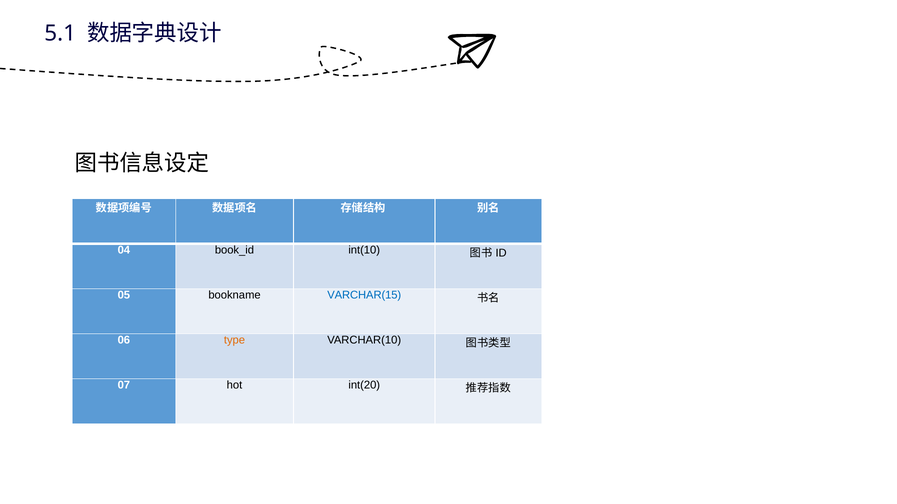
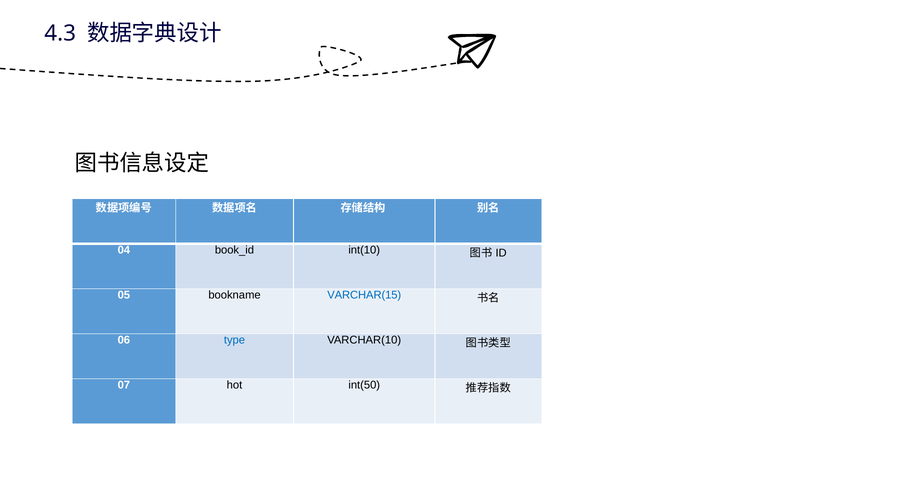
5.1: 5.1 -> 4.3 (60, 33)
type colour: orange -> blue (234, 341)
int(20: int(20 -> int(50 (364, 386)
